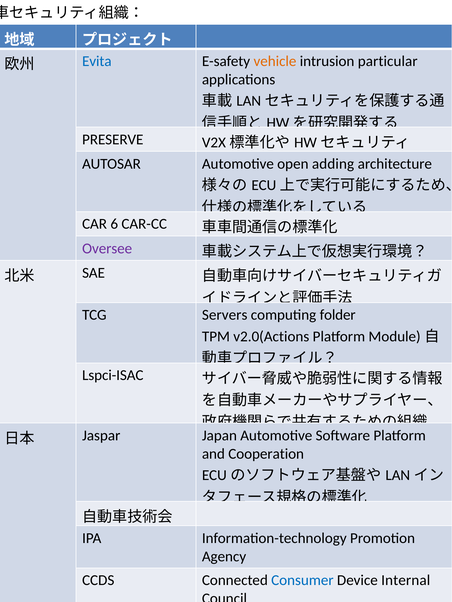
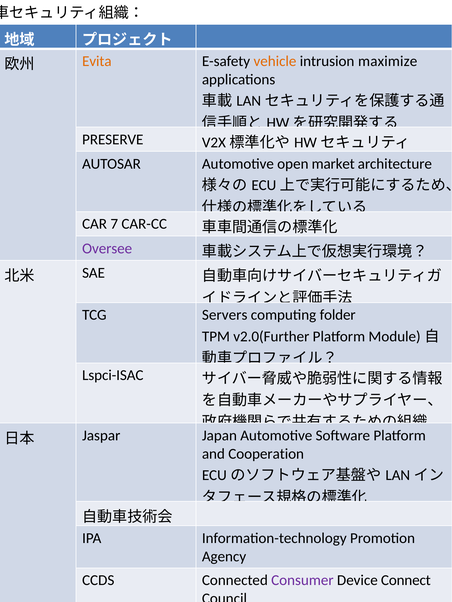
Evita colour: blue -> orange (97, 61)
particular: particular -> maximize (388, 61)
adding: adding -> market (333, 164)
6: 6 -> 7 (114, 224)
v2.0(Actions: v2.0(Actions -> v2.0(Further (271, 337)
Consumer colour: blue -> purple (302, 581)
Internal: Internal -> Connect (406, 581)
